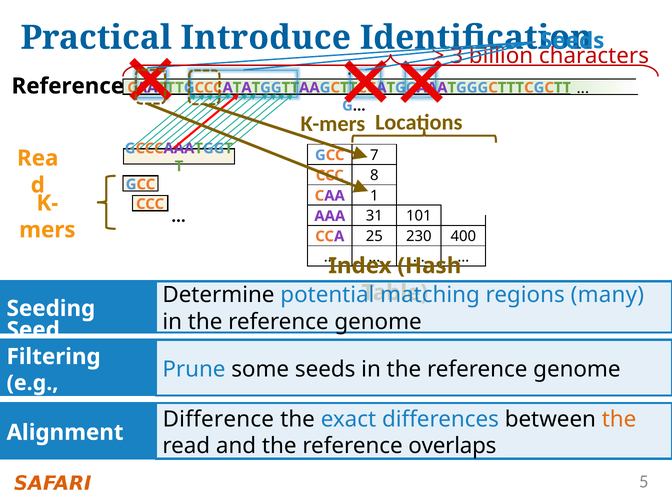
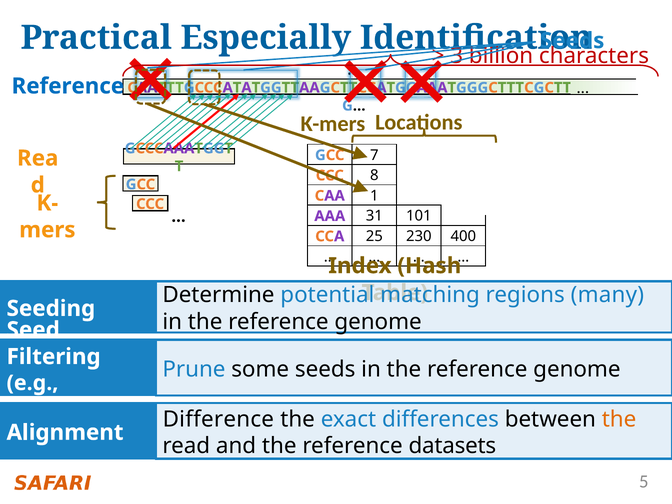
Introduce: Introduce -> Especially (266, 38)
Reference colour: black -> blue (68, 86)
overlaps: overlaps -> datasets (452, 446)
